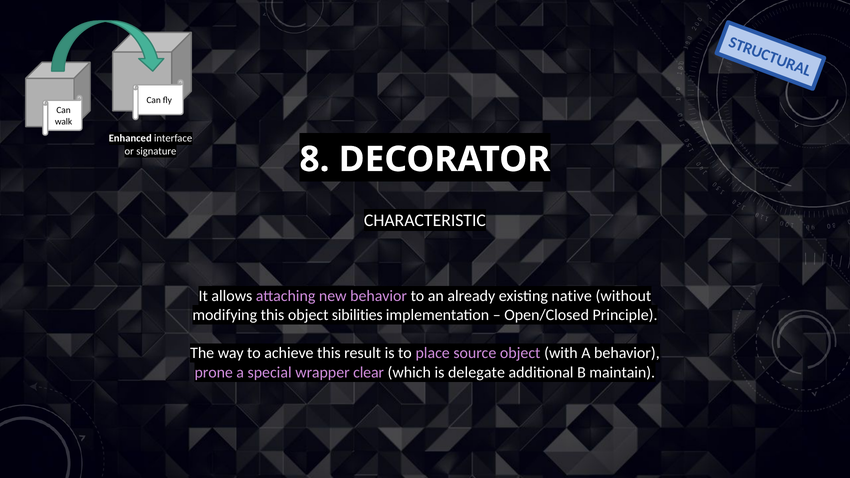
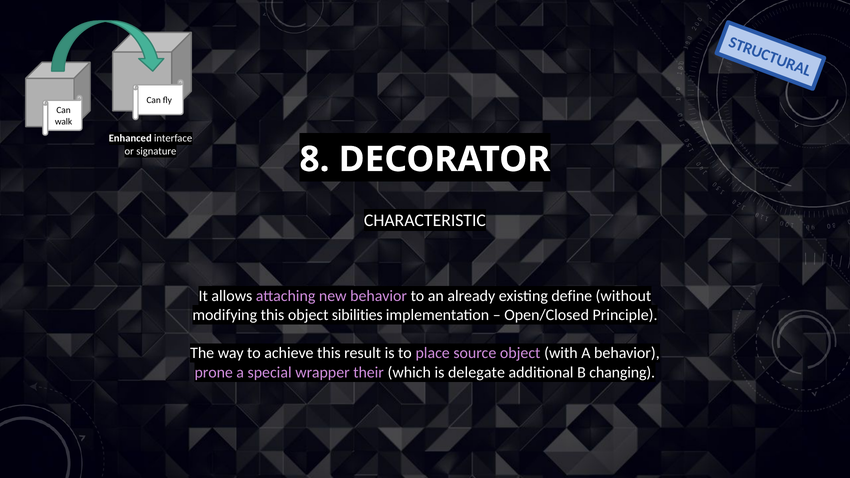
native: native -> define (572, 296)
clear: clear -> their (369, 372)
maintain: maintain -> changing (622, 372)
